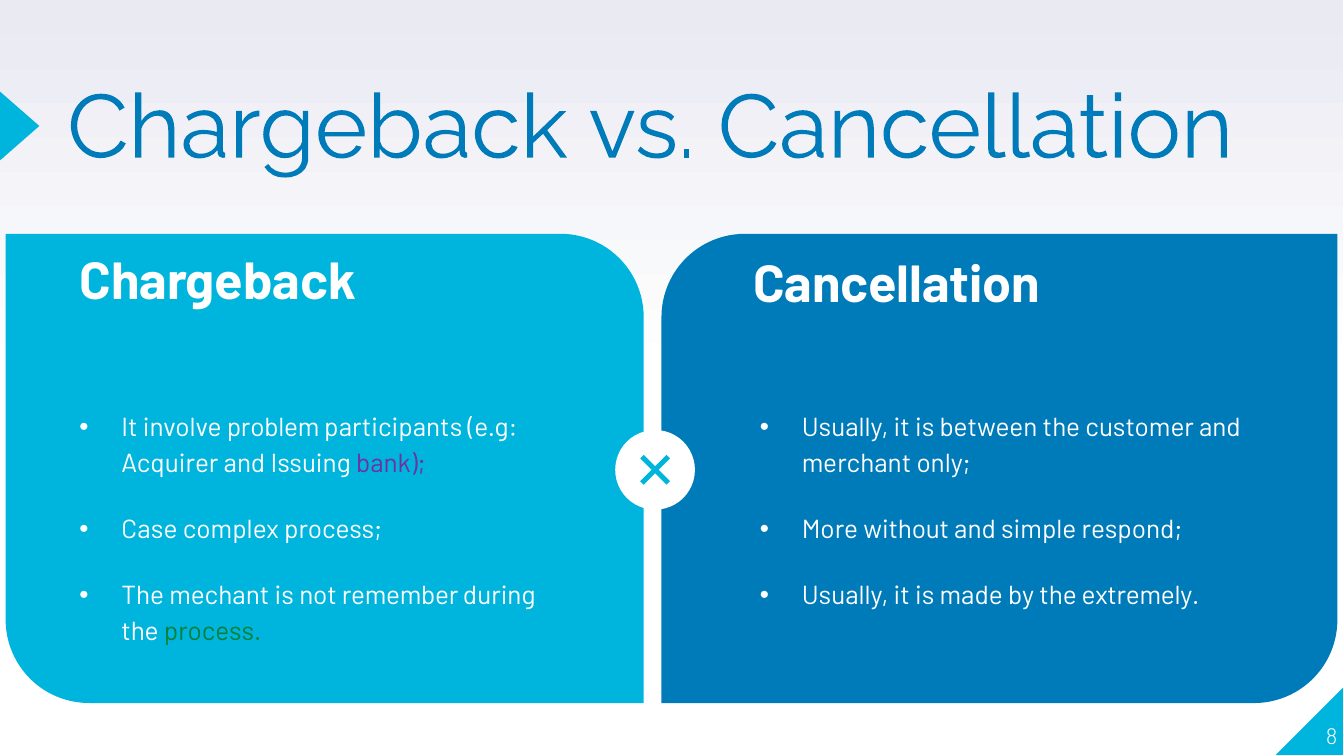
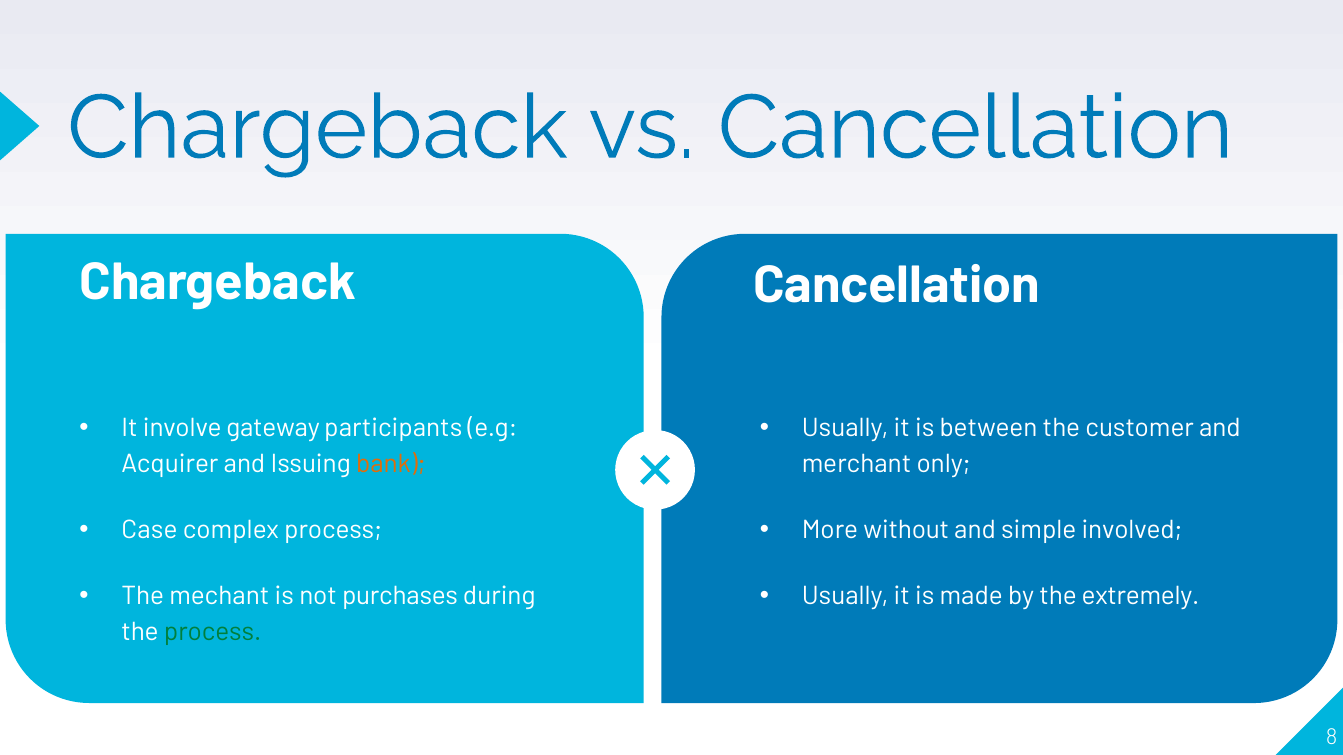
problem: problem -> gateway (273, 429)
bank colour: purple -> orange (391, 465)
respond: respond -> involved (1132, 530)
remember: remember -> purchases (400, 596)
